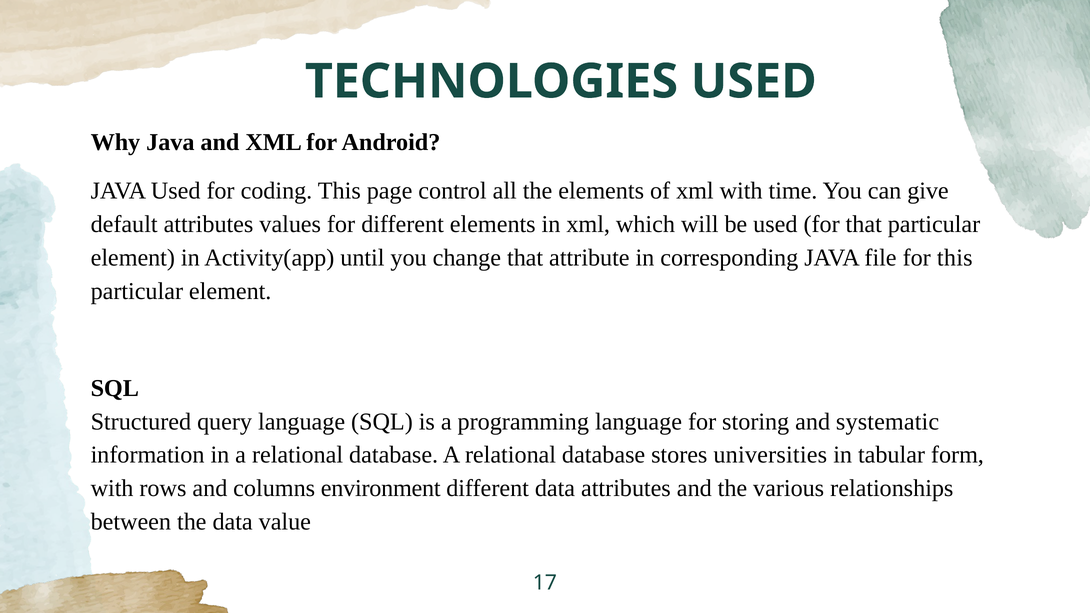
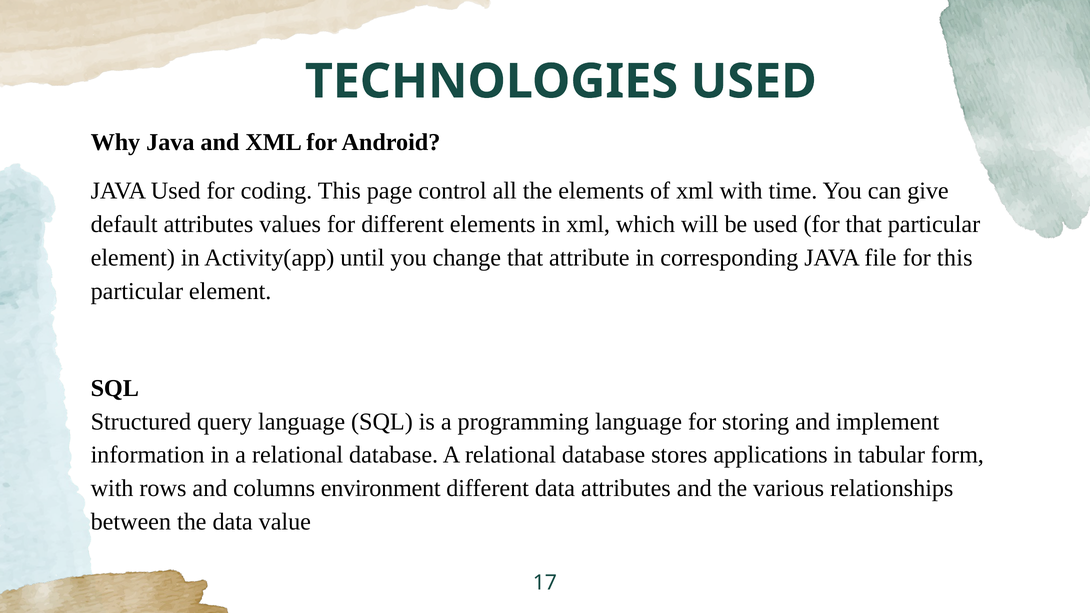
systematic: systematic -> implement (888, 422)
universities: universities -> applications (770, 455)
